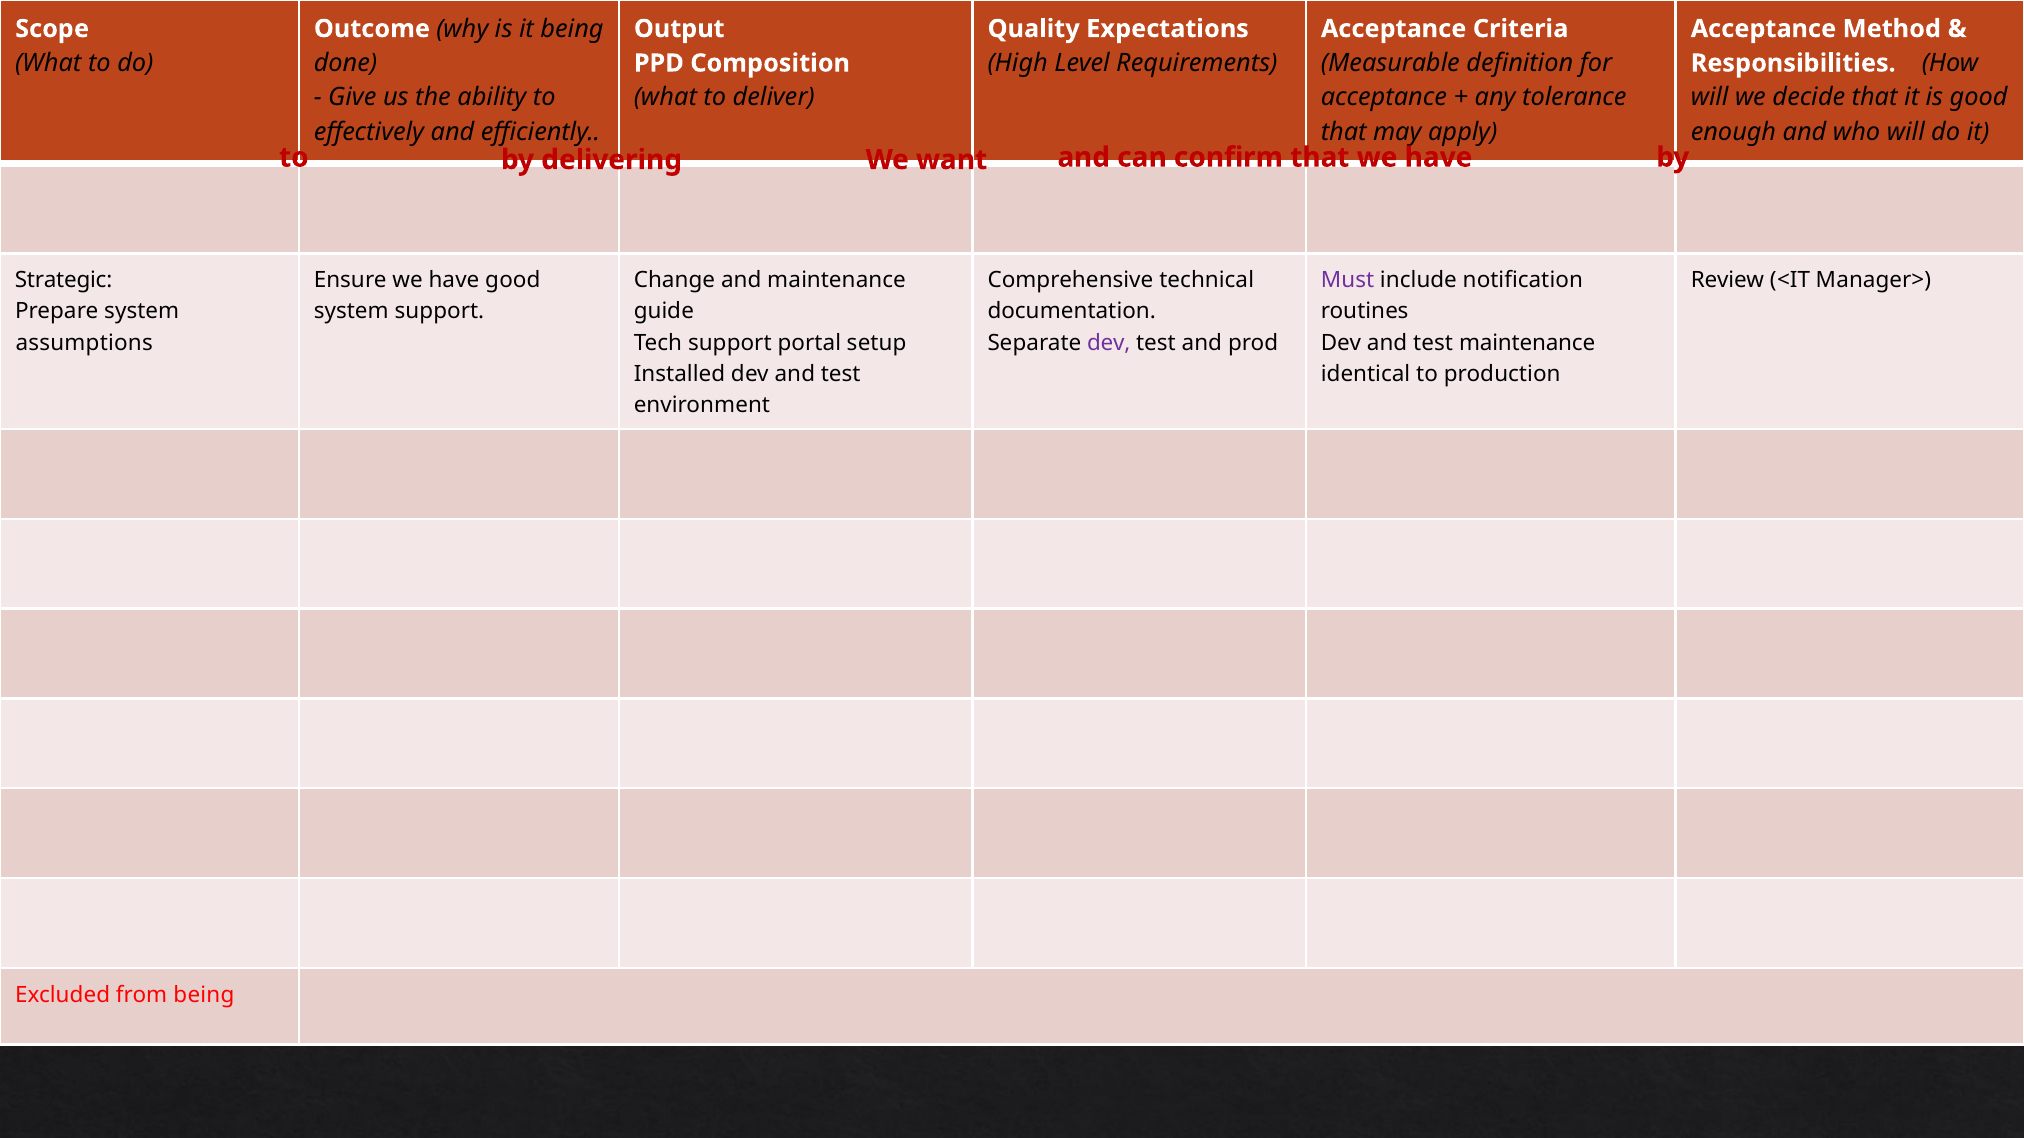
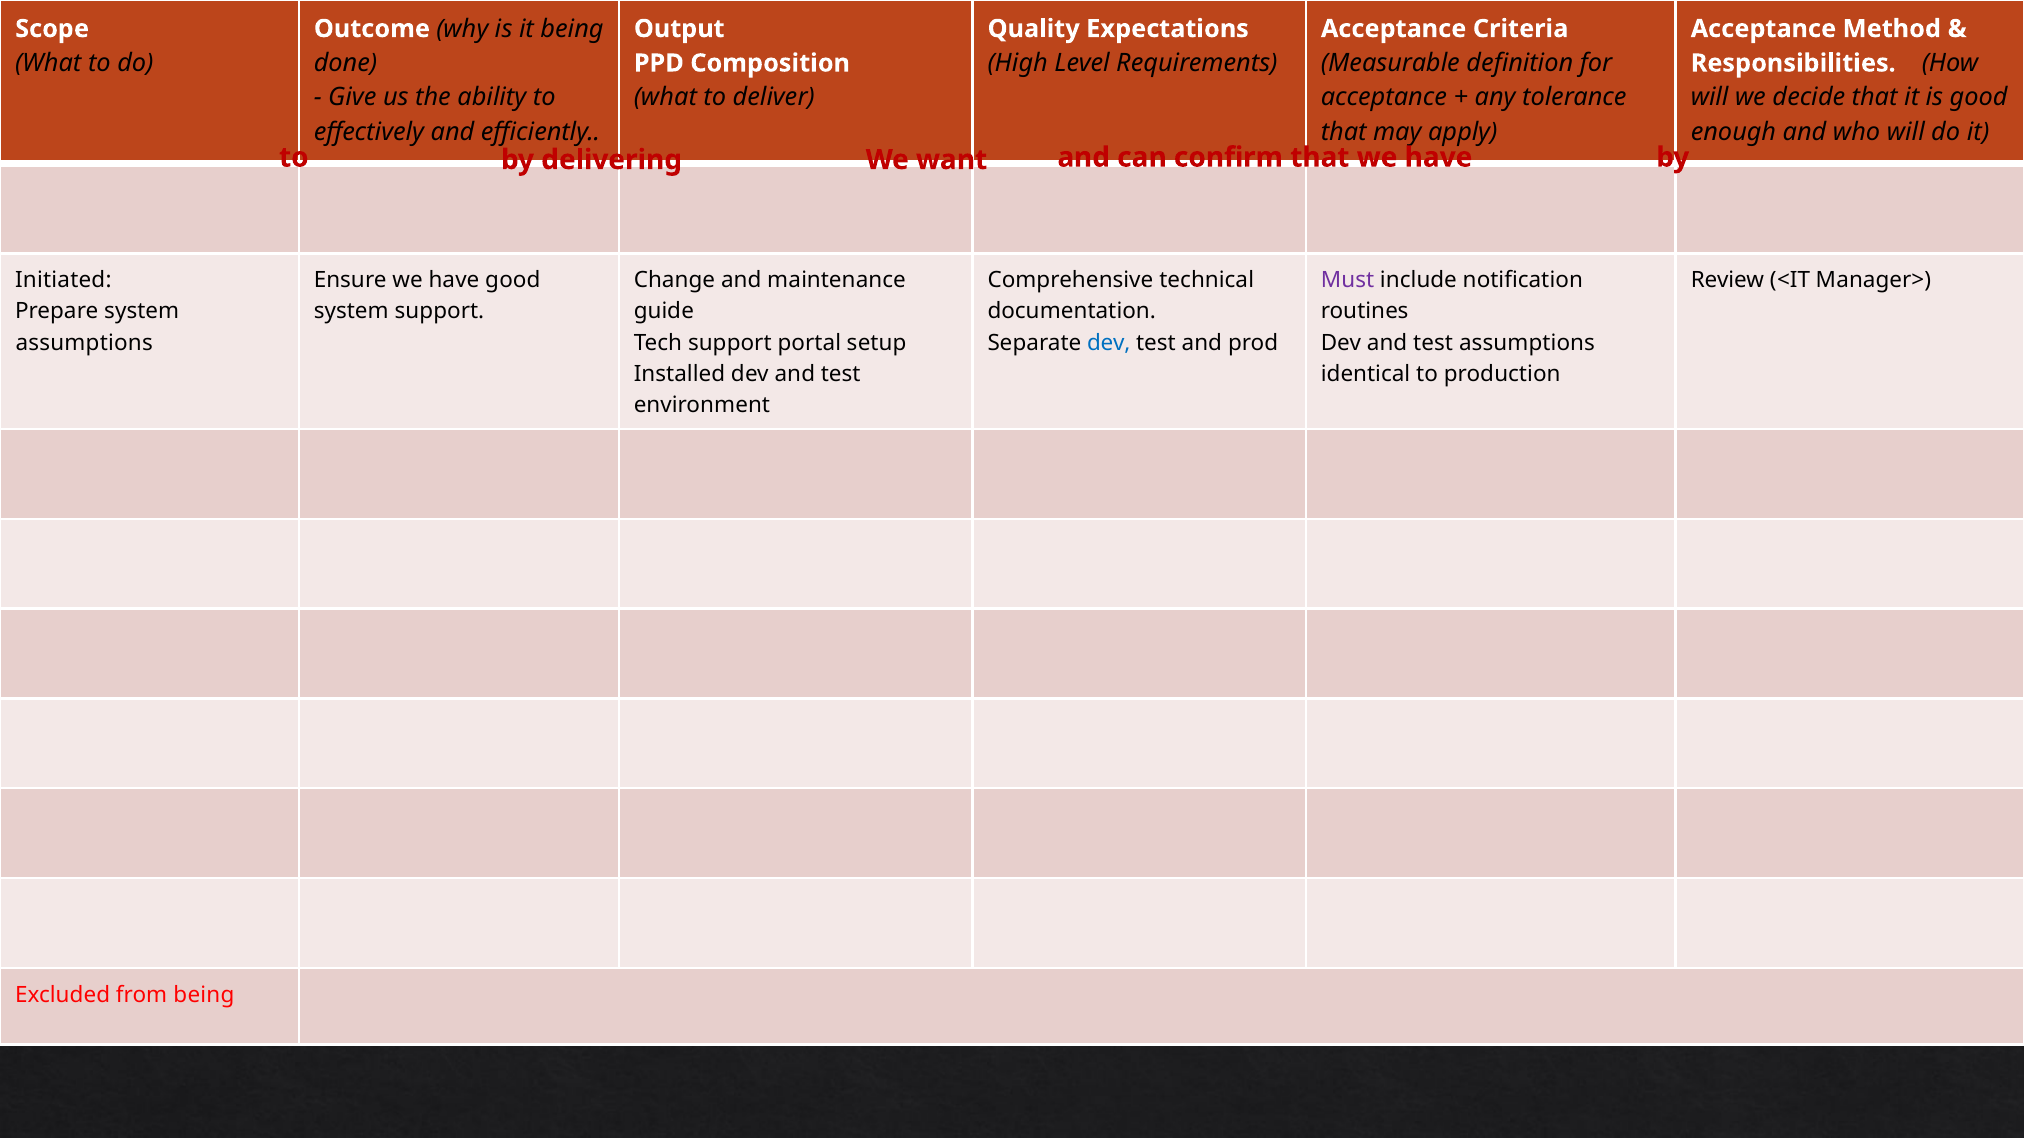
Strategic: Strategic -> Initiated (63, 281)
dev colour: purple -> blue (1109, 343)
test maintenance: maintenance -> assumptions (1527, 343)
